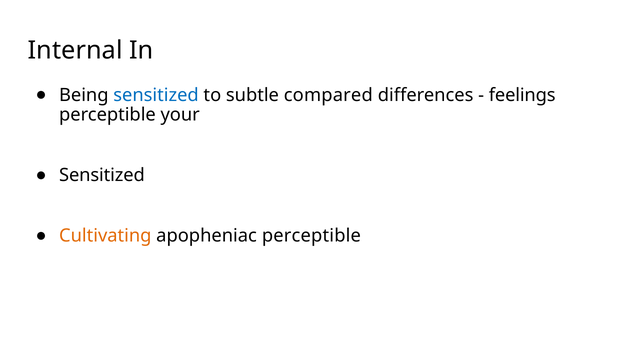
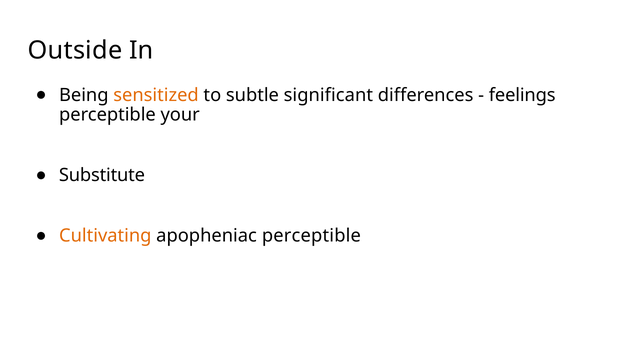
Internal: Internal -> Outside (75, 50)
sensitized colour: blue -> orange (156, 95)
compared: compared -> significant (328, 95)
Sensitized: Sensitized -> Substitute (102, 175)
